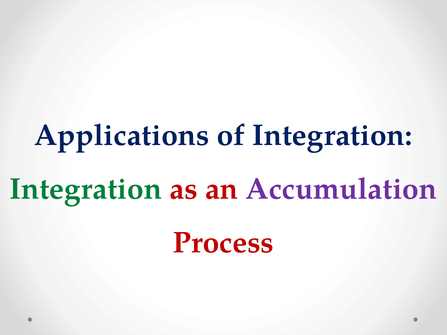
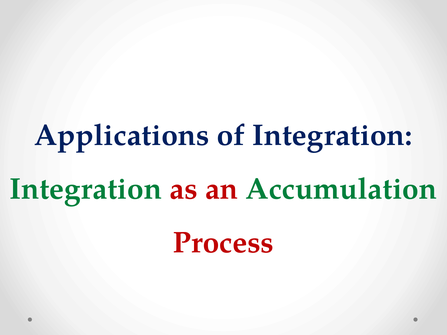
Accumulation colour: purple -> green (341, 189)
